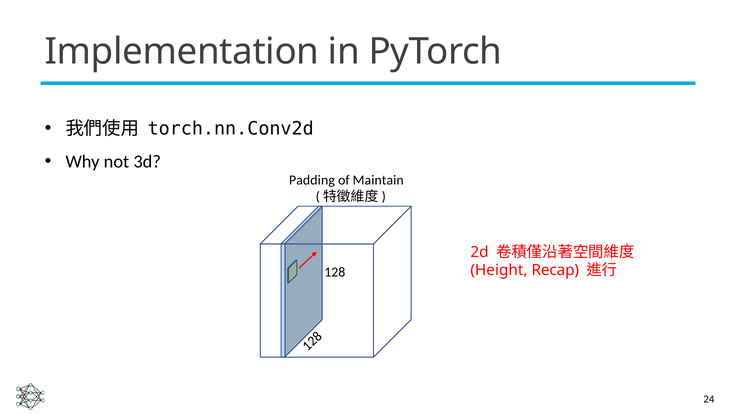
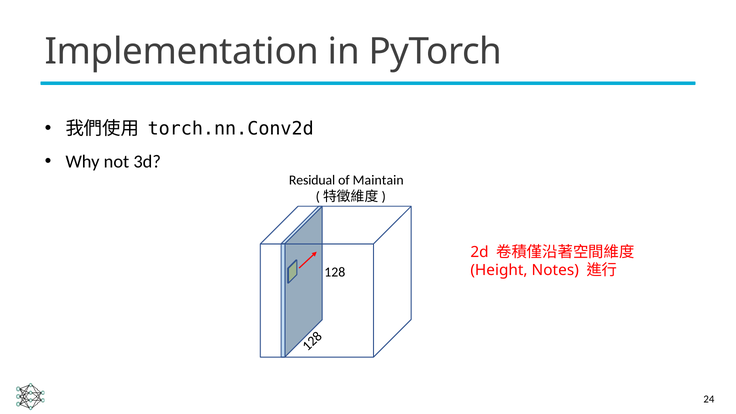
Padding: Padding -> Residual (312, 180)
Recap: Recap -> Notes (555, 270)
